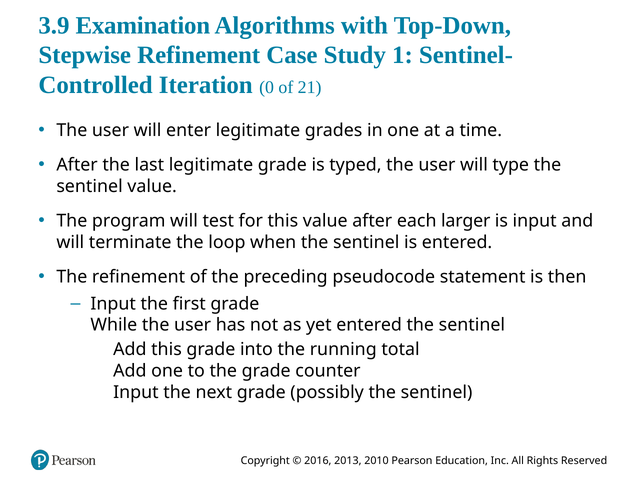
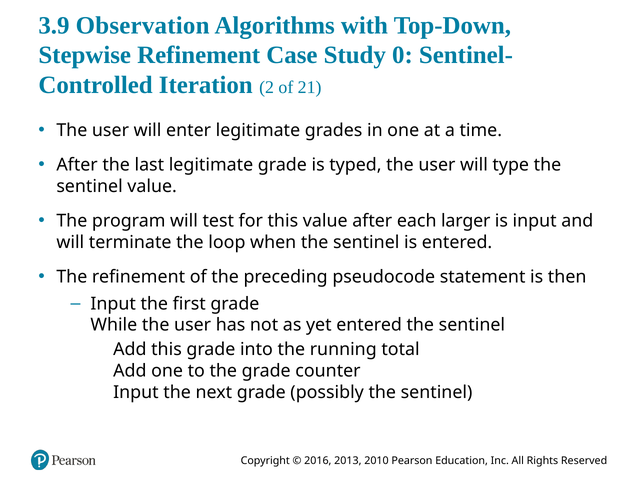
Examination: Examination -> Observation (143, 25)
1: 1 -> 0 (402, 55)
0: 0 -> 2 (267, 88)
